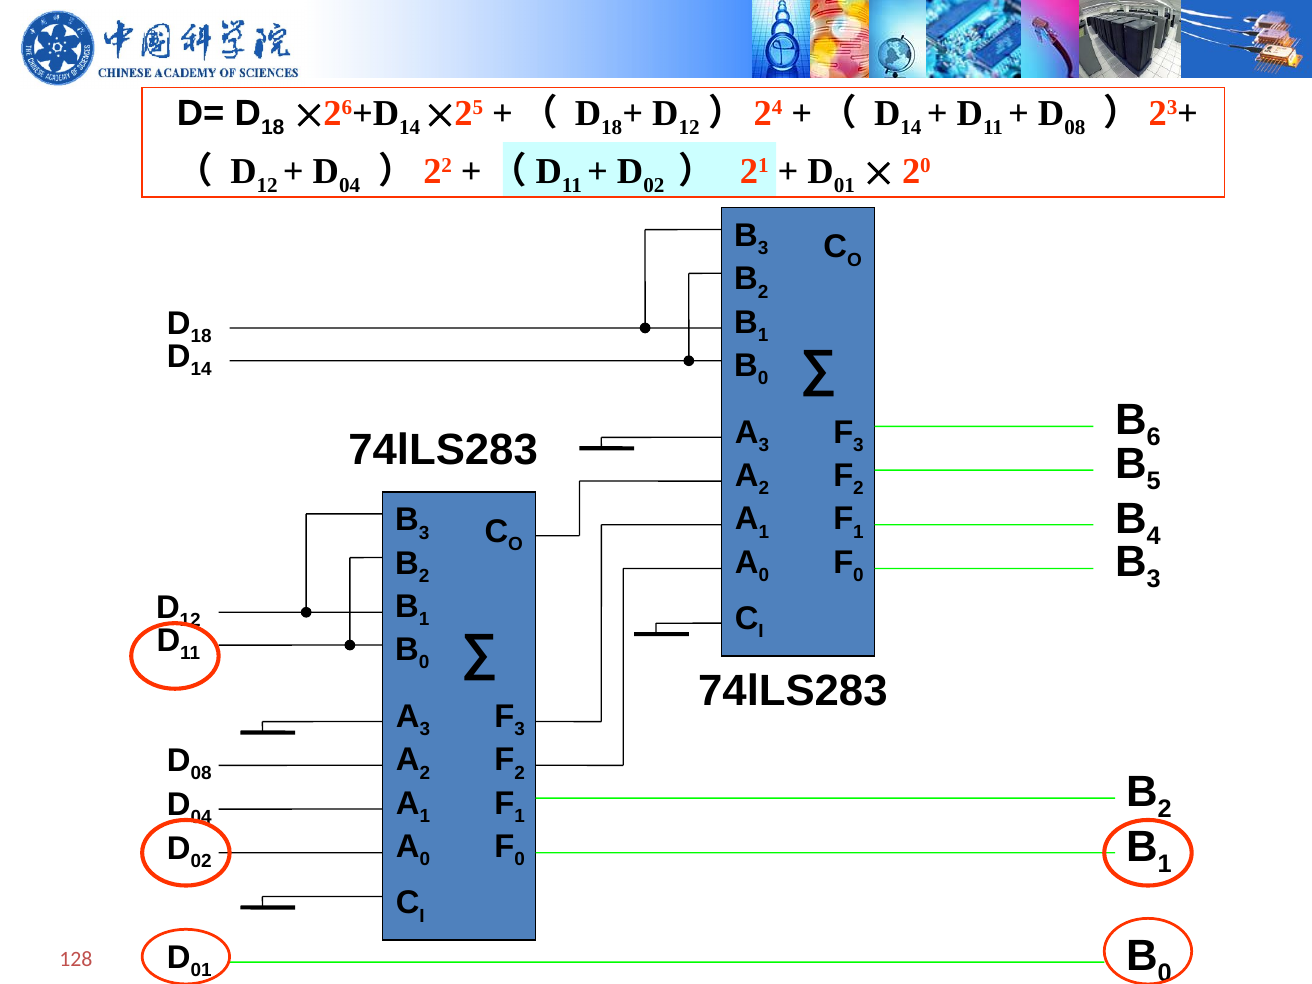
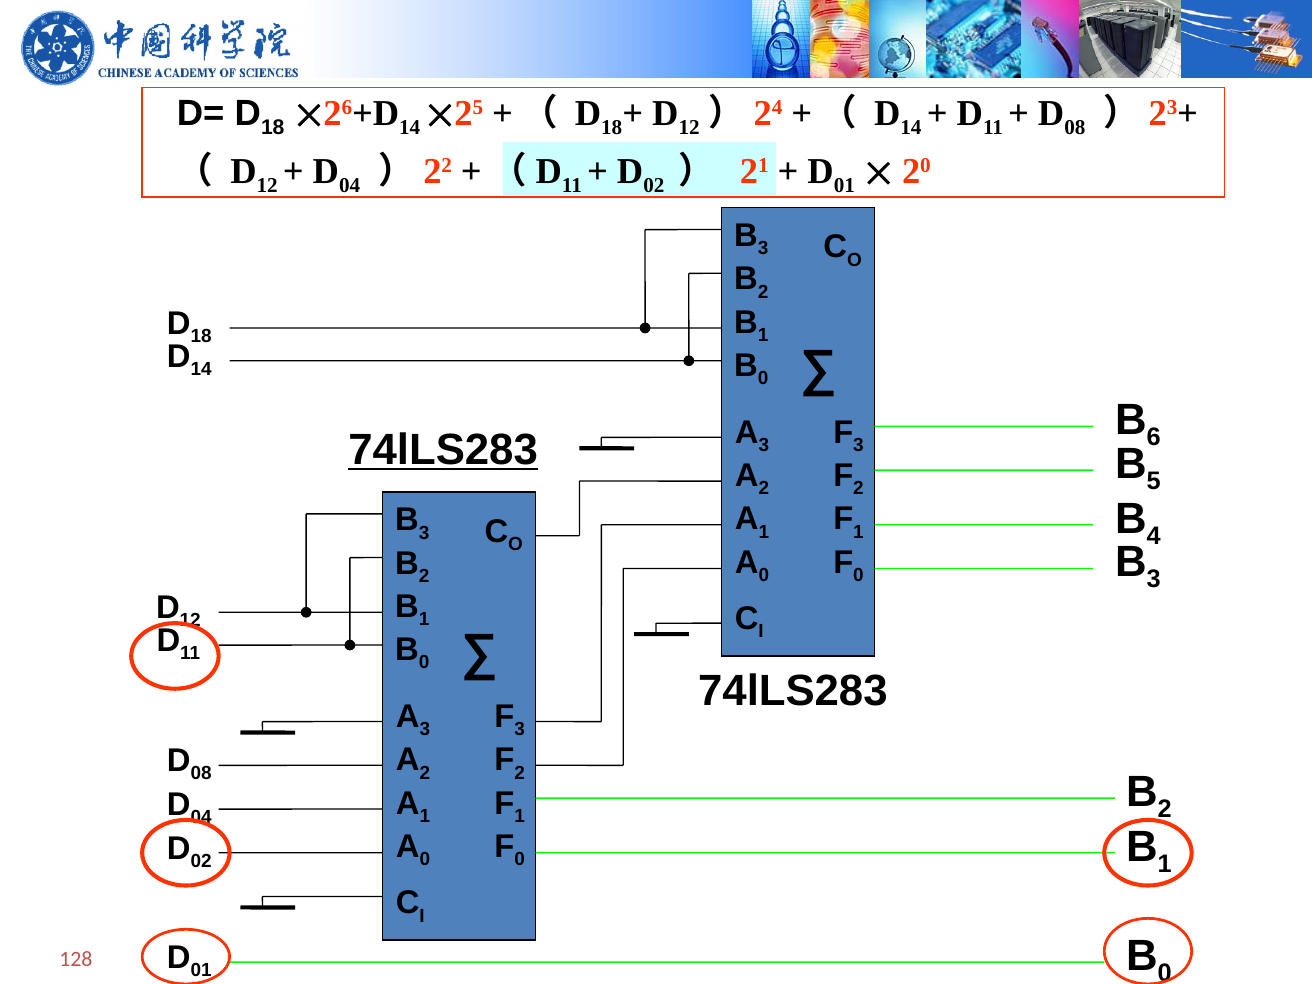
74lLS283 underline: none -> present (443, 450)
